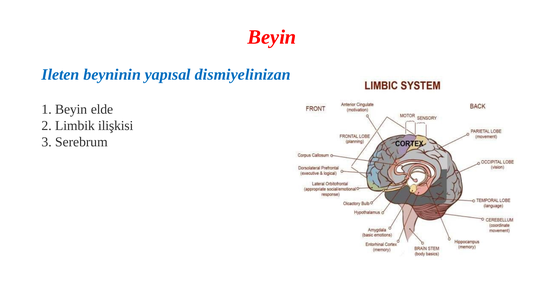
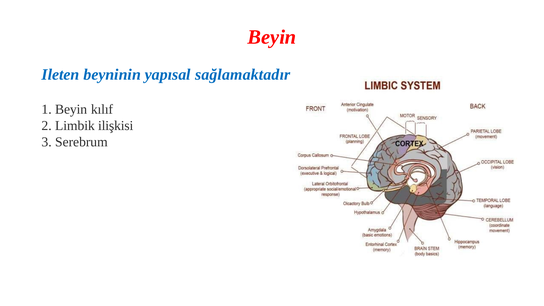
dismiyelinizan: dismiyelinizan -> sağlamaktadır (243, 75)
elde: elde -> kılıf (102, 109)
